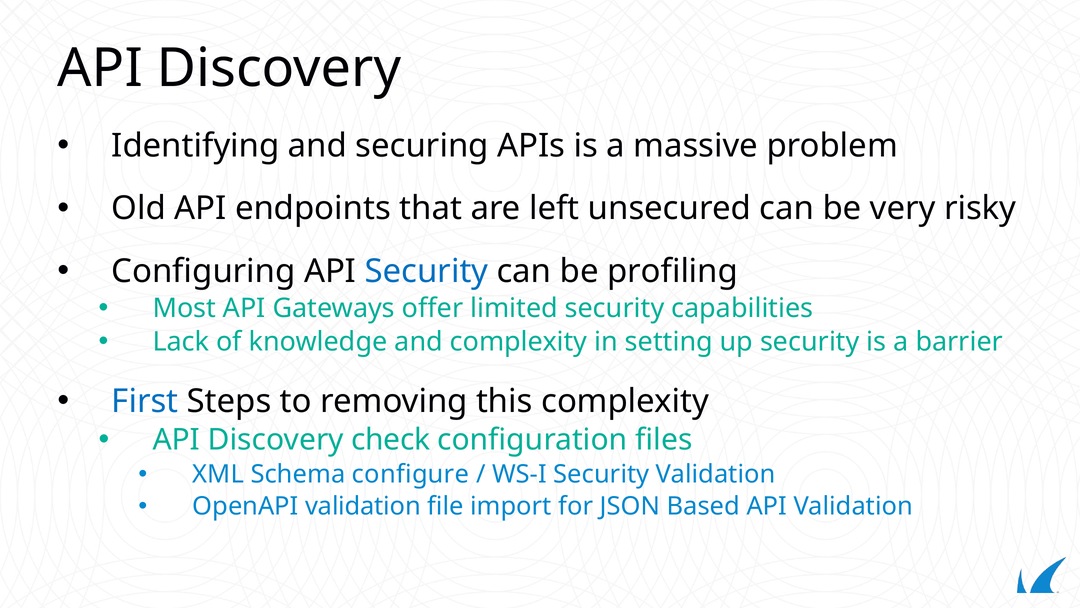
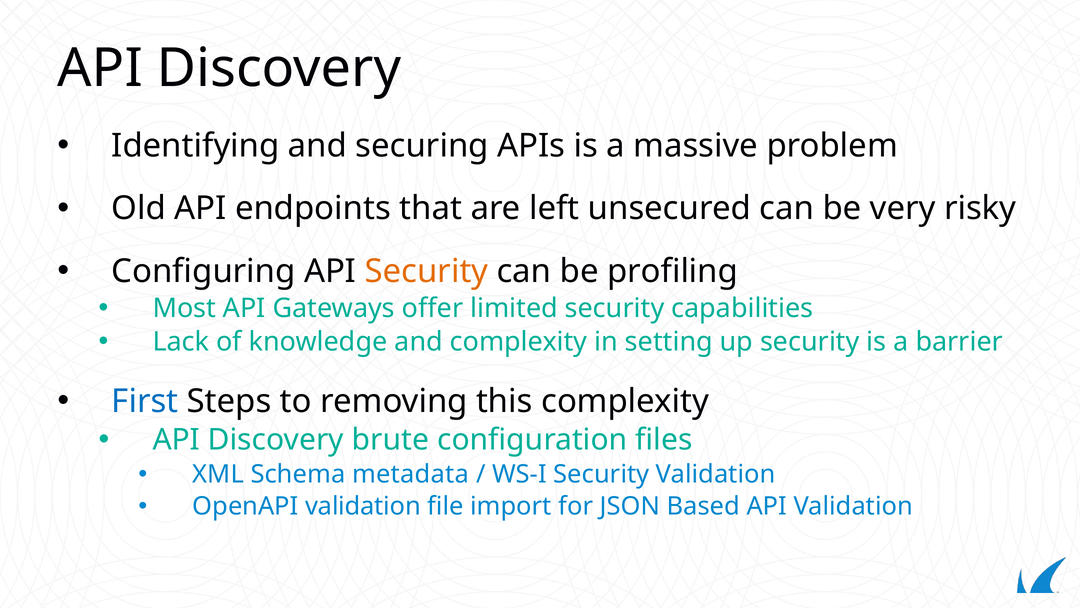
Security colour: blue -> orange (426, 271)
check: check -> brute (390, 439)
configure: configure -> metadata (411, 474)
